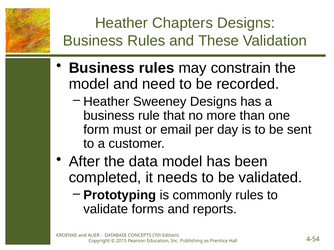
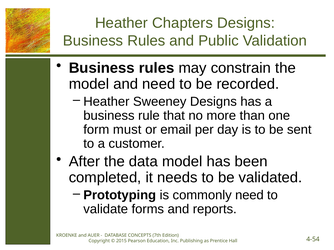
These: These -> Public (219, 41)
commonly rules: rules -> need (249, 196)
